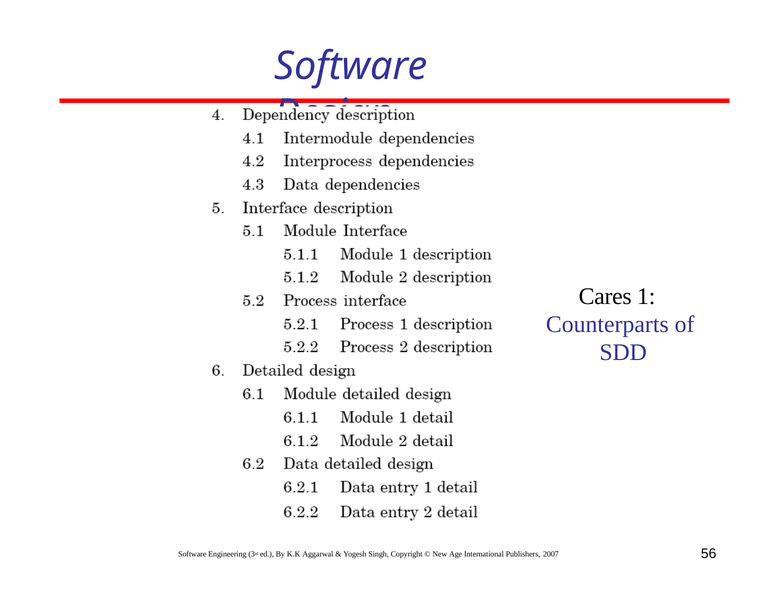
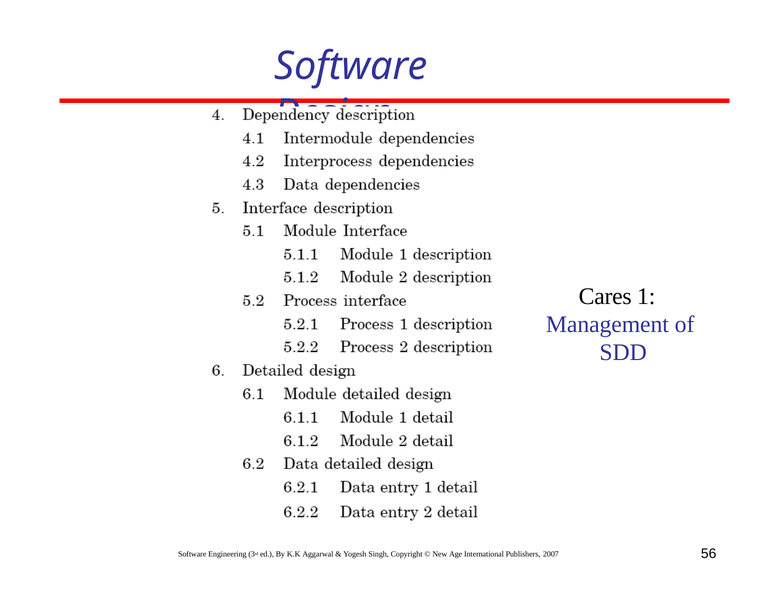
Counterparts: Counterparts -> Management (607, 324)
